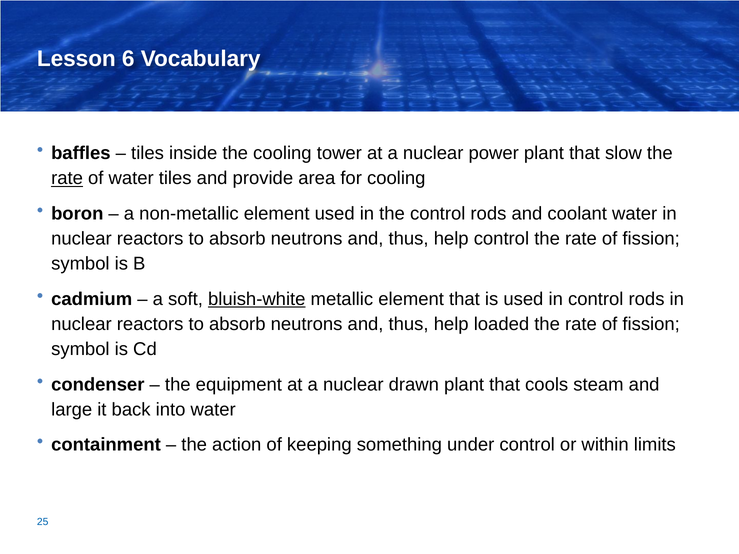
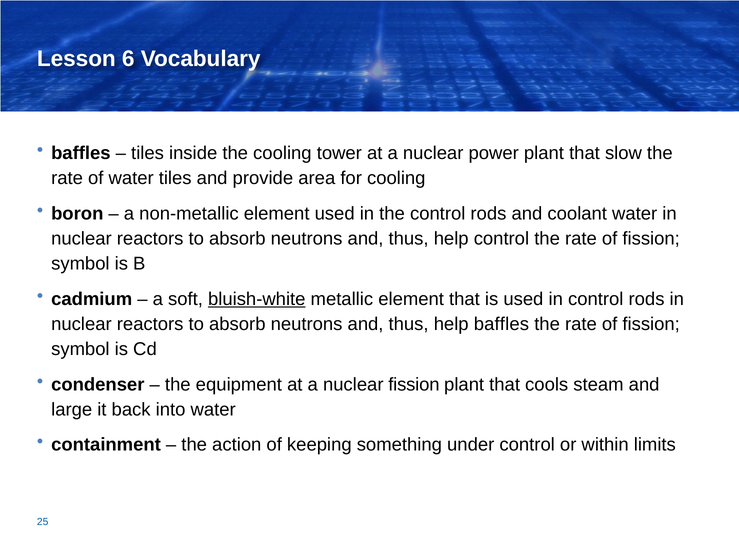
rate underline: present -> none (67, 178)
help loaded: loaded -> baffles (501, 324)
nuclear drawn: drawn -> fission (414, 385)
